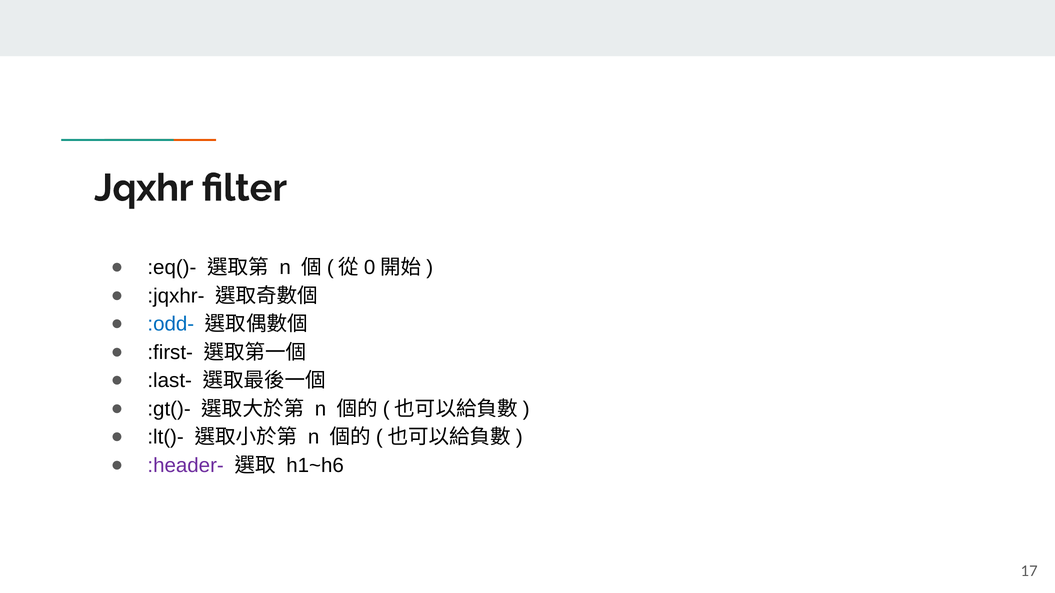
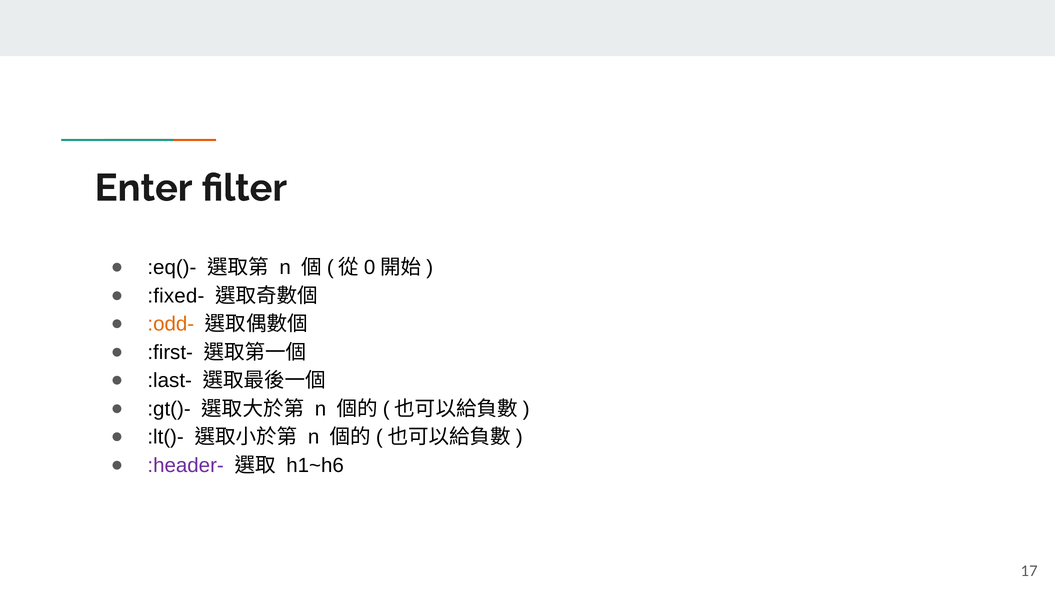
Jqxhr: Jqxhr -> Enter (144, 188)
:jqxhr-: :jqxhr- -> :fixed- (176, 296)
:odd- colour: blue -> orange (171, 324)
